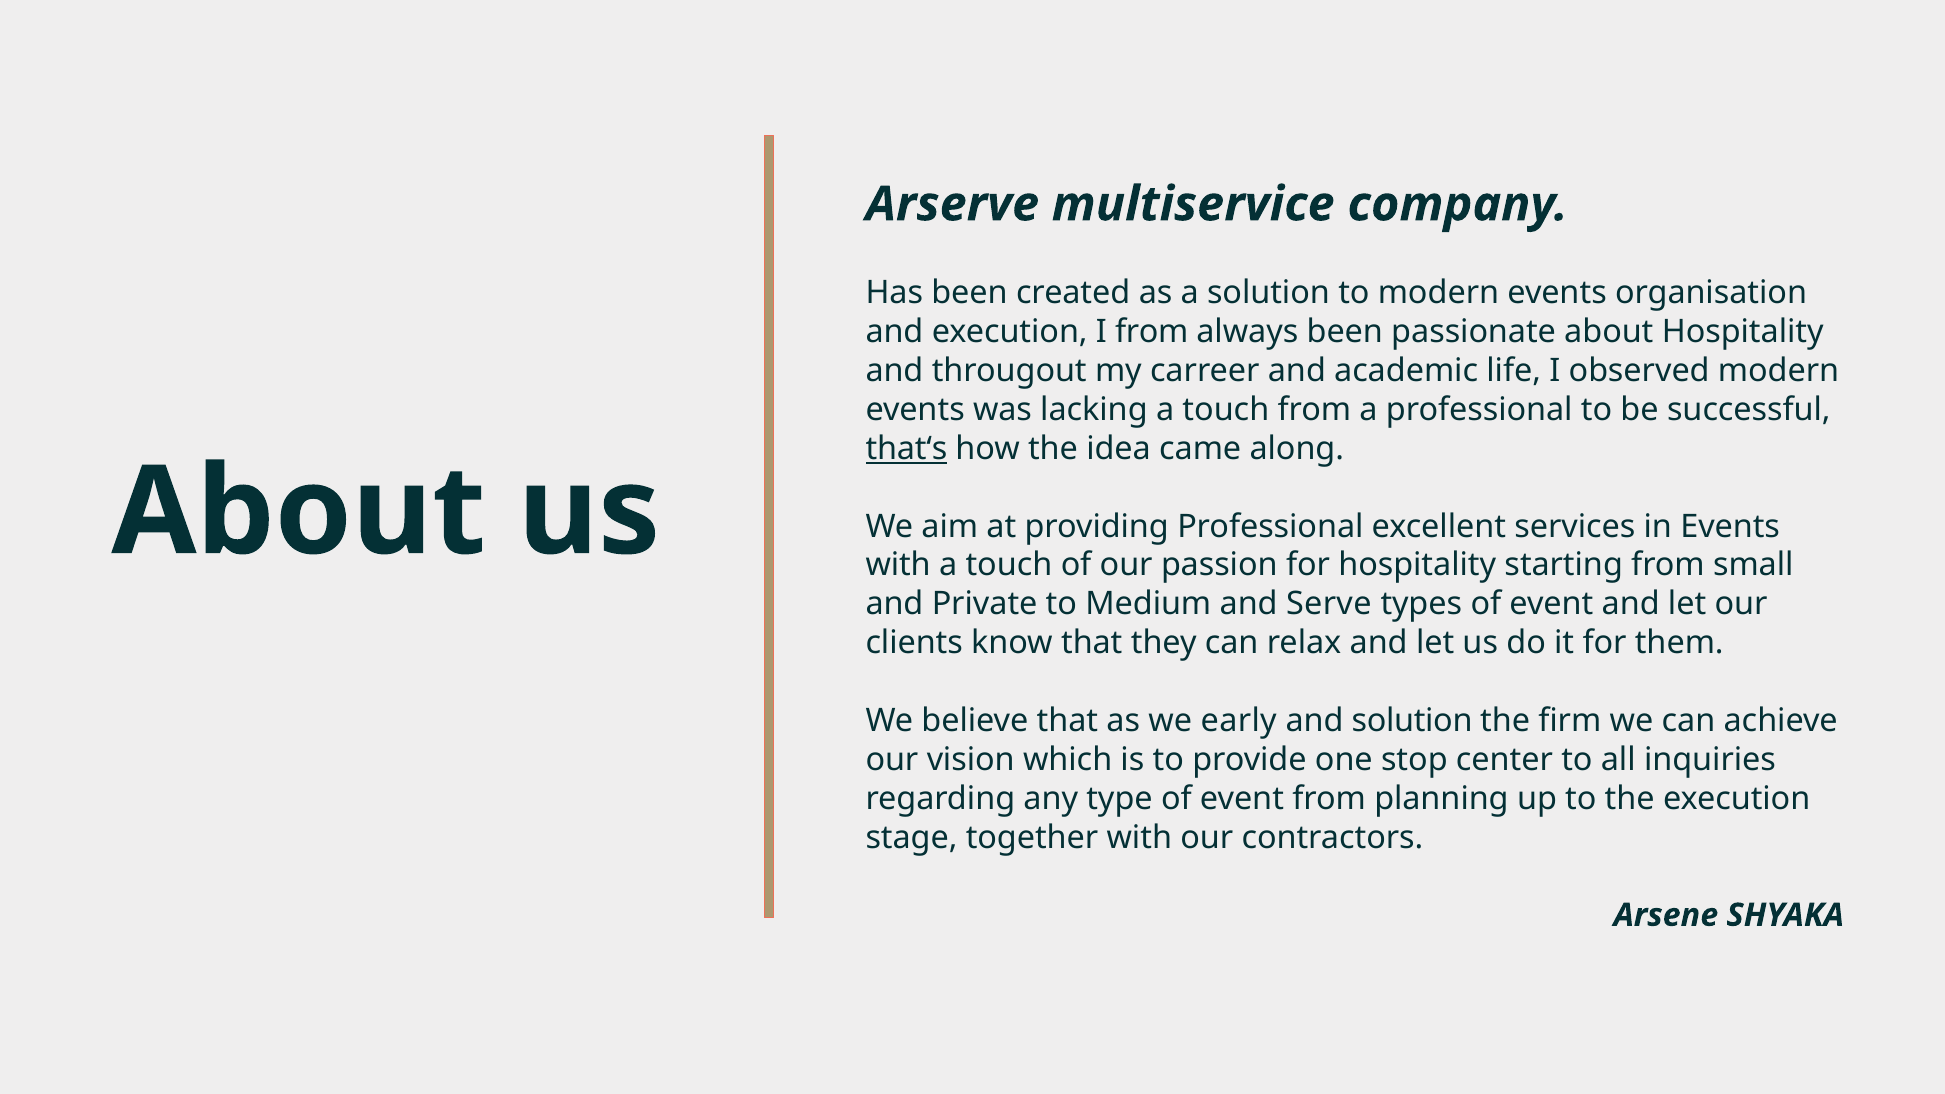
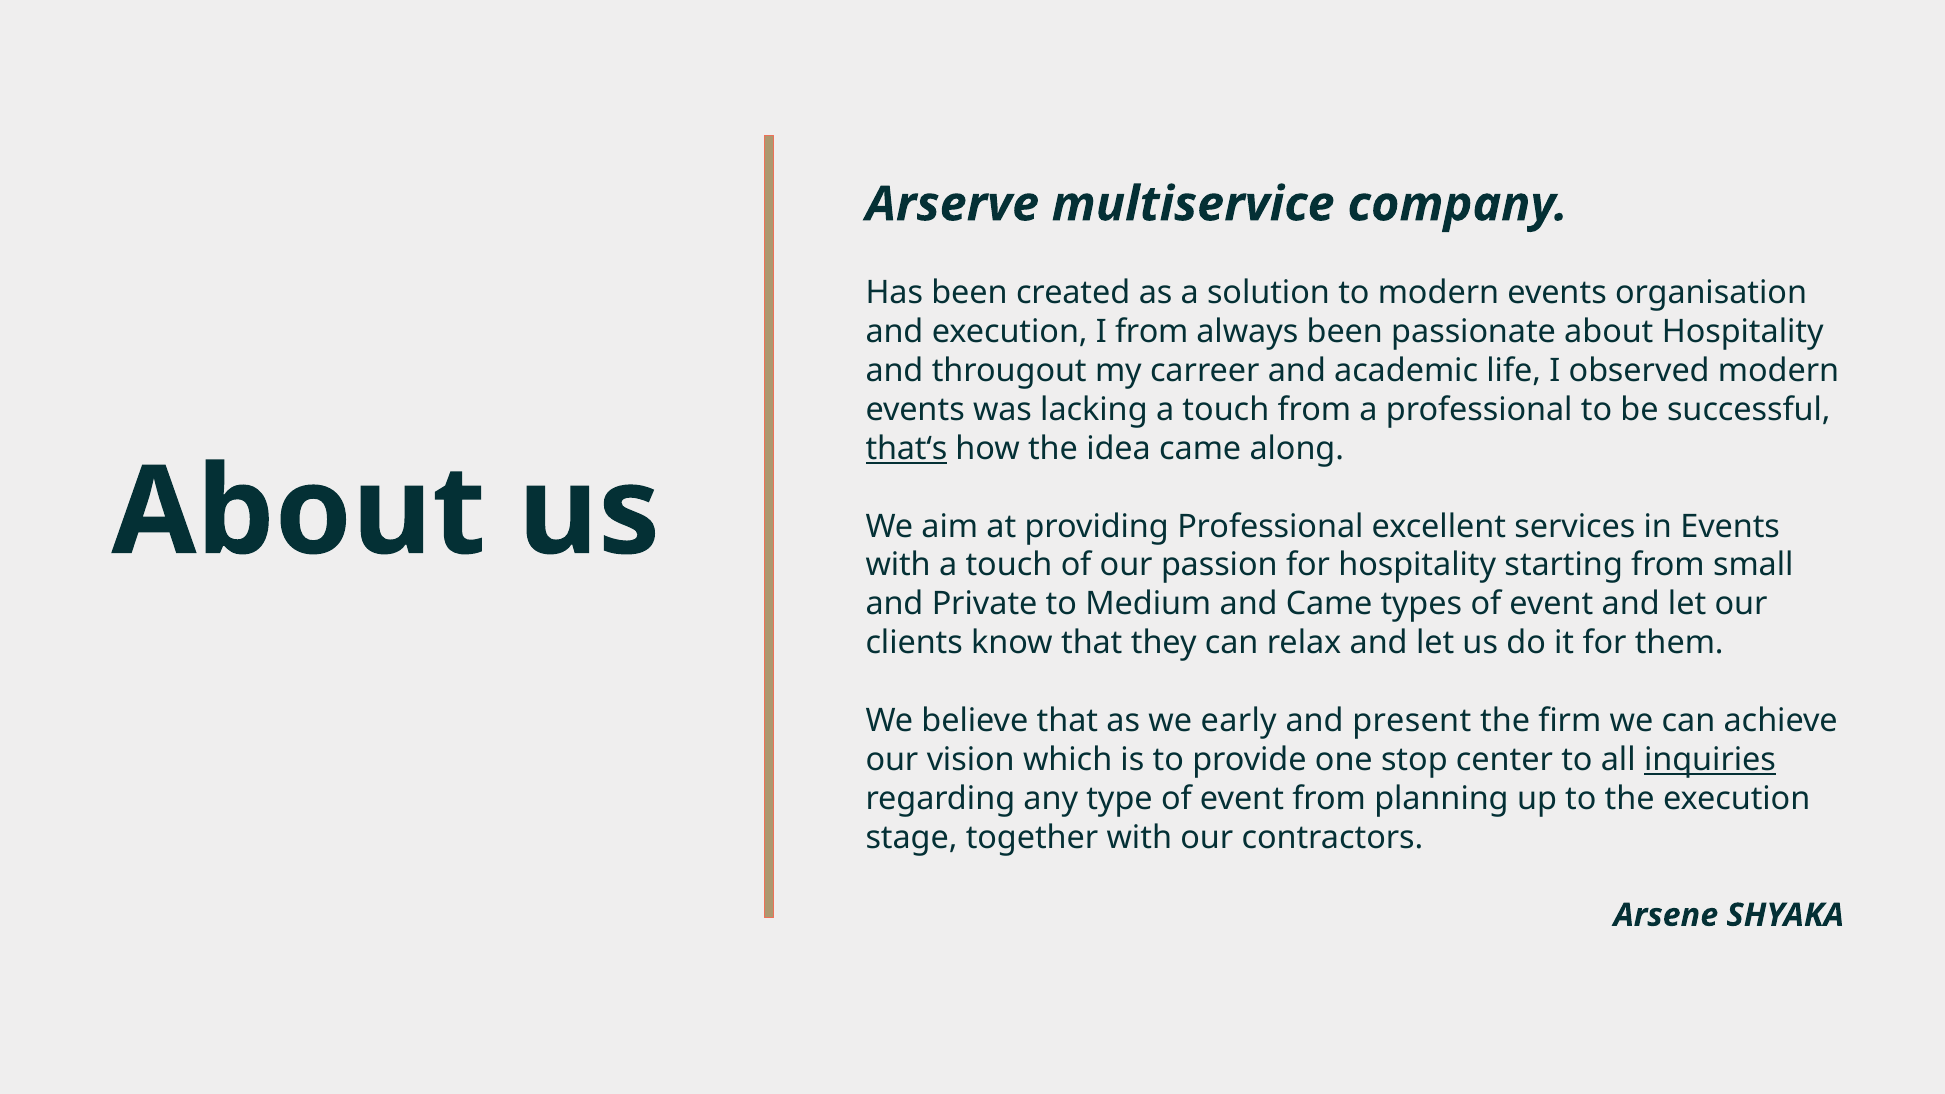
and Serve: Serve -> Came (1329, 604)
and solution: solution -> present (1412, 721)
inquiries underline: none -> present (1710, 760)
